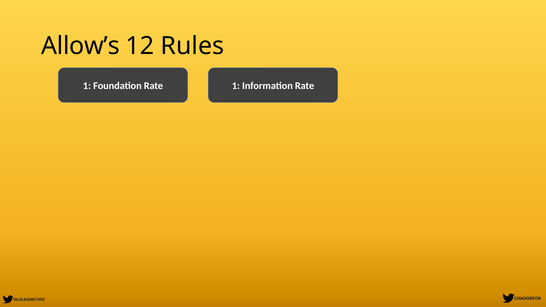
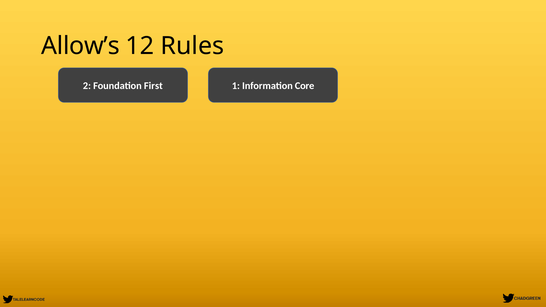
1: 1 -> 2 (87, 86)
Foundation Rate: Rate -> First (153, 86)
Information Rate: Rate -> Core (305, 86)
